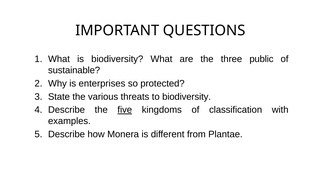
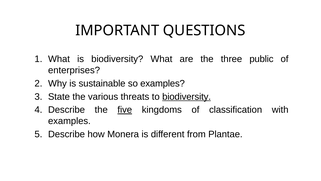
sustainable: sustainable -> enterprises (74, 70)
enterprises: enterprises -> sustainable (102, 83)
so protected: protected -> examples (163, 83)
biodiversity underline: none -> present (187, 96)
